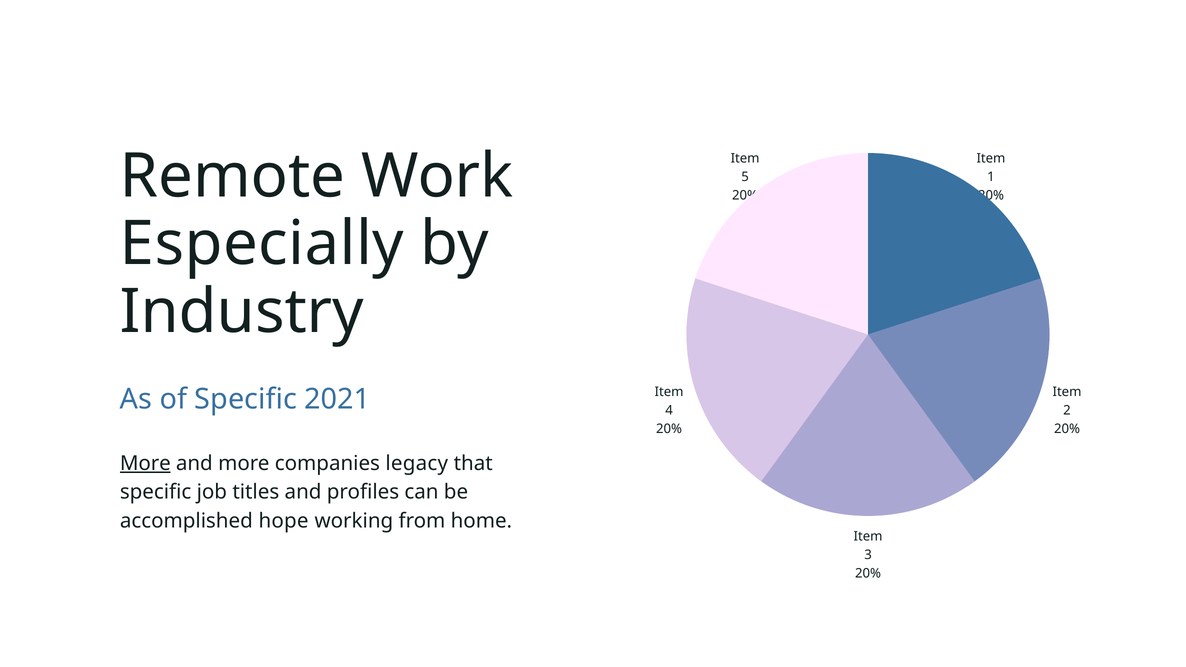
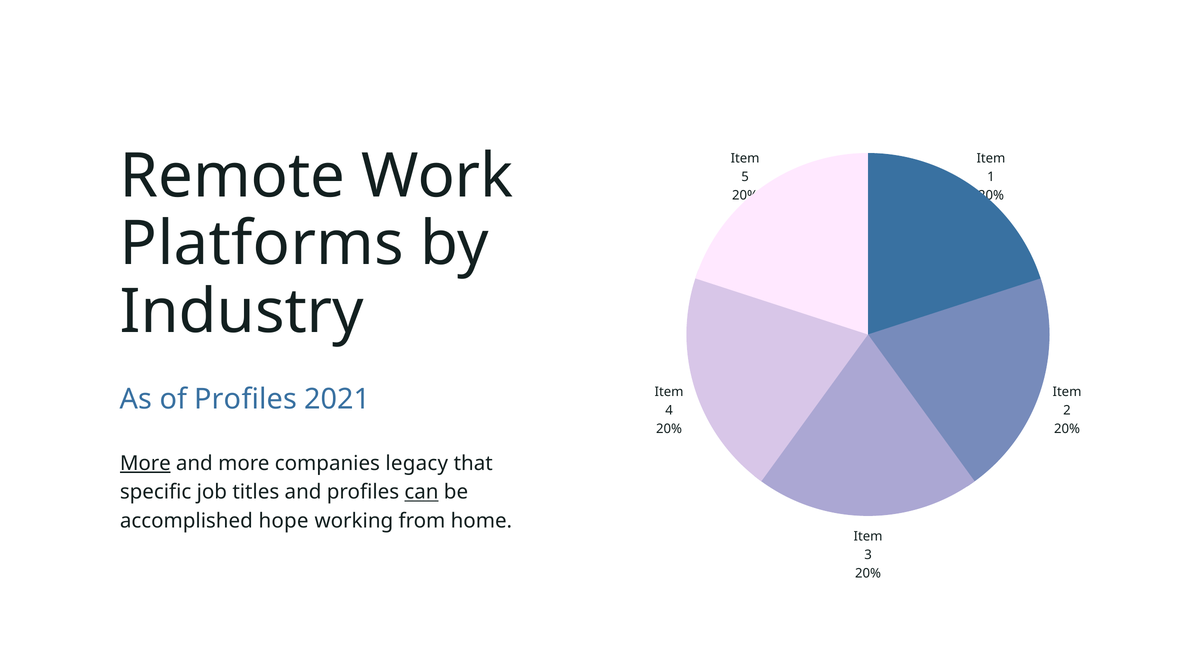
Especially: Especially -> Platforms (262, 244)
of Specific: Specific -> Profiles (246, 400)
can underline: none -> present (421, 492)
